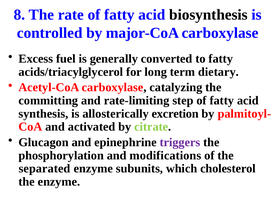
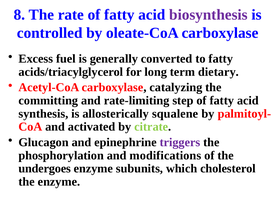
biosynthesis colour: black -> purple (208, 15)
major-CoA: major-CoA -> oleate-CoA (142, 33)
excretion: excretion -> squalene (175, 114)
separated: separated -> undergoes (45, 169)
